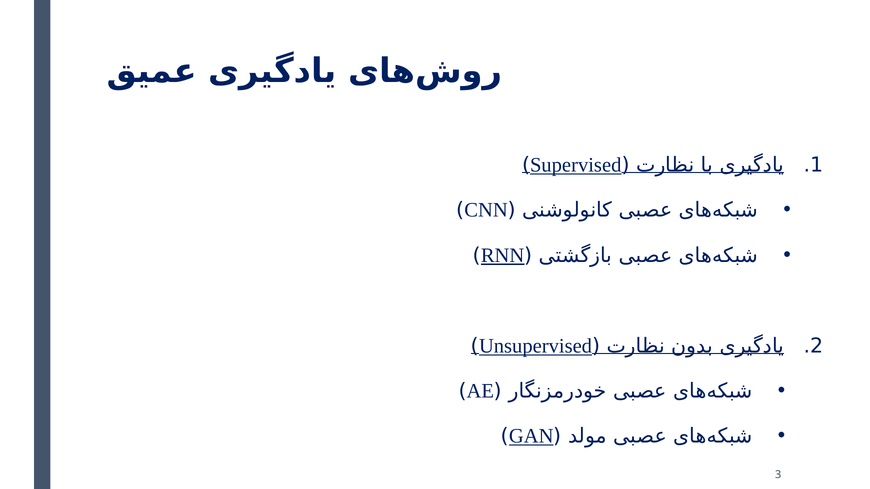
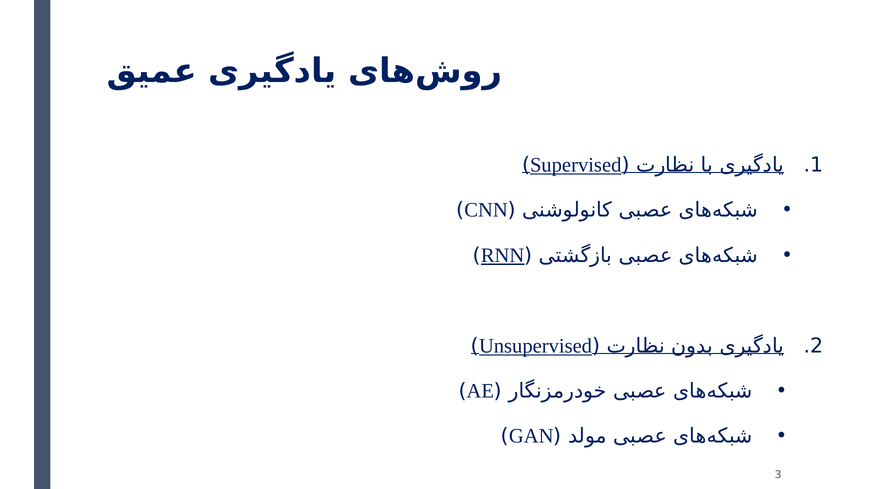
GAN underline: present -> none (531, 437)
